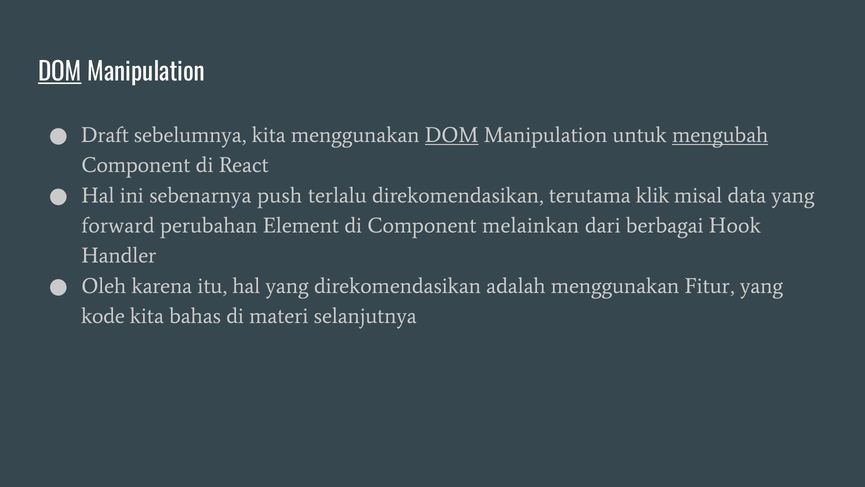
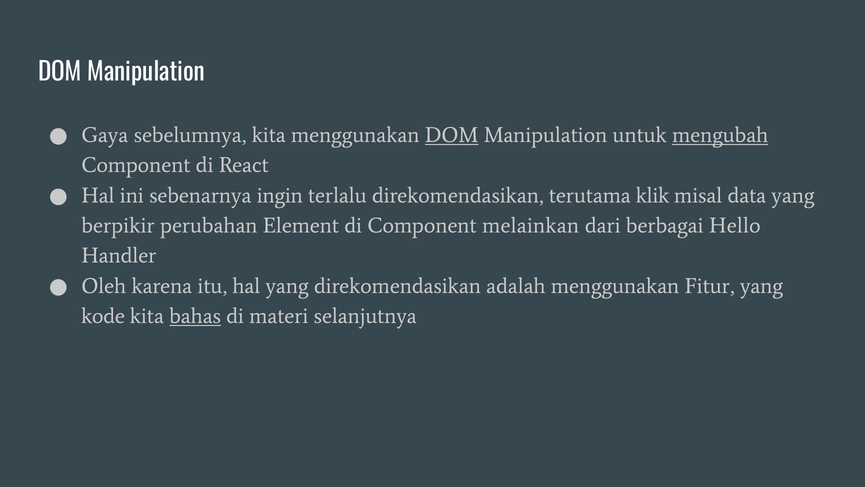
DOM underline: present -> none (60, 73)
Draft: Draft -> Gaya (105, 135)
push: push -> ingin (280, 195)
forward: forward -> berpikir (118, 225)
Hook: Hook -> Hello (735, 225)
bahas underline: none -> present (195, 316)
